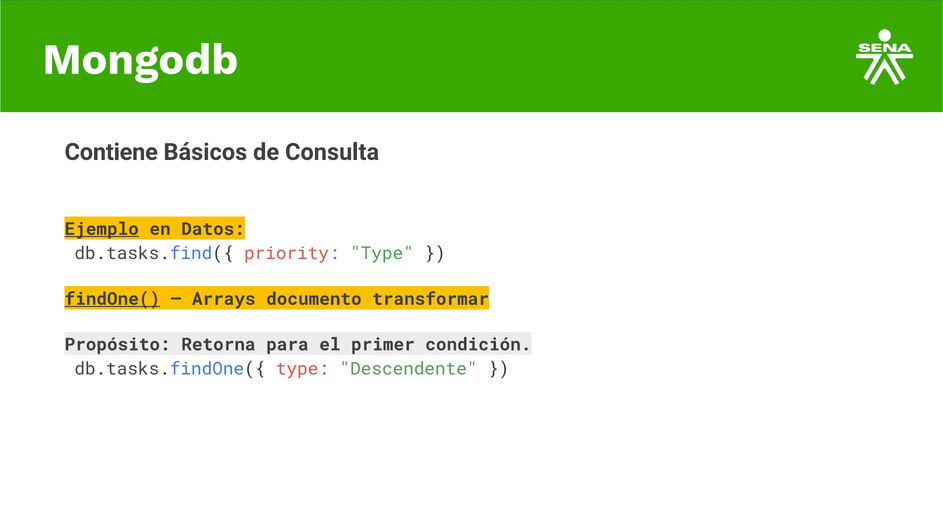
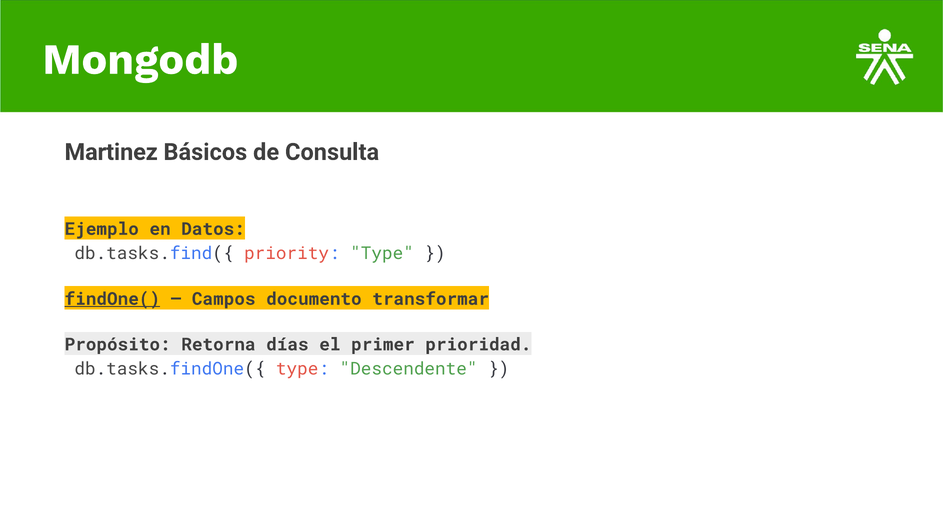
Contiene: Contiene -> Martinez (111, 152)
Ejemplo underline: present -> none (102, 229)
Arrays: Arrays -> Campos (224, 299)
para: para -> días (287, 345)
condición: condición -> prioridad (478, 345)
